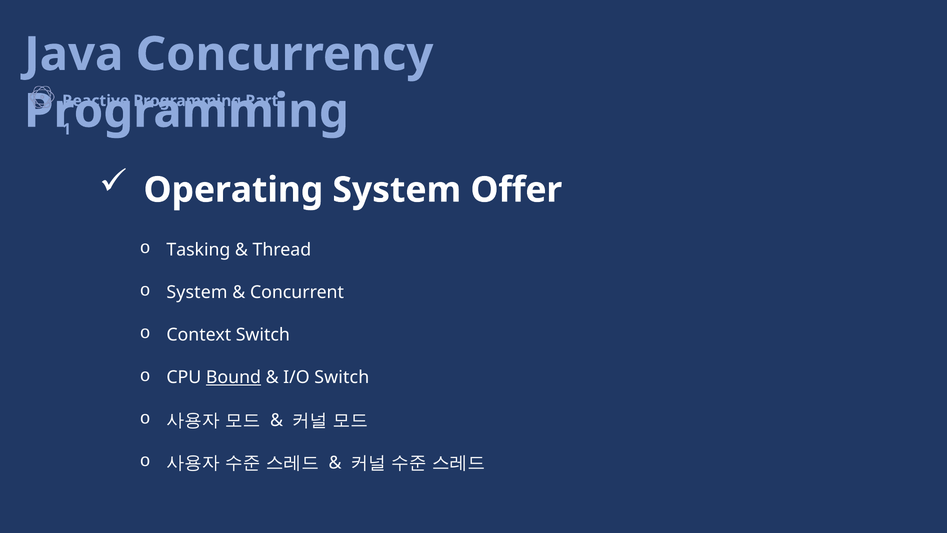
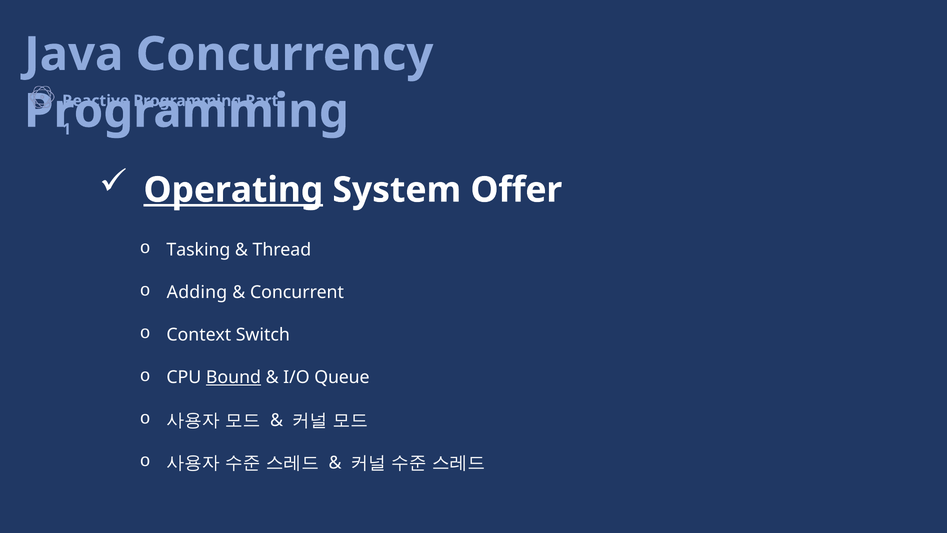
Operating underline: none -> present (233, 190)
System: System -> Adding (197, 292)
I/O Switch: Switch -> Queue (342, 377)
